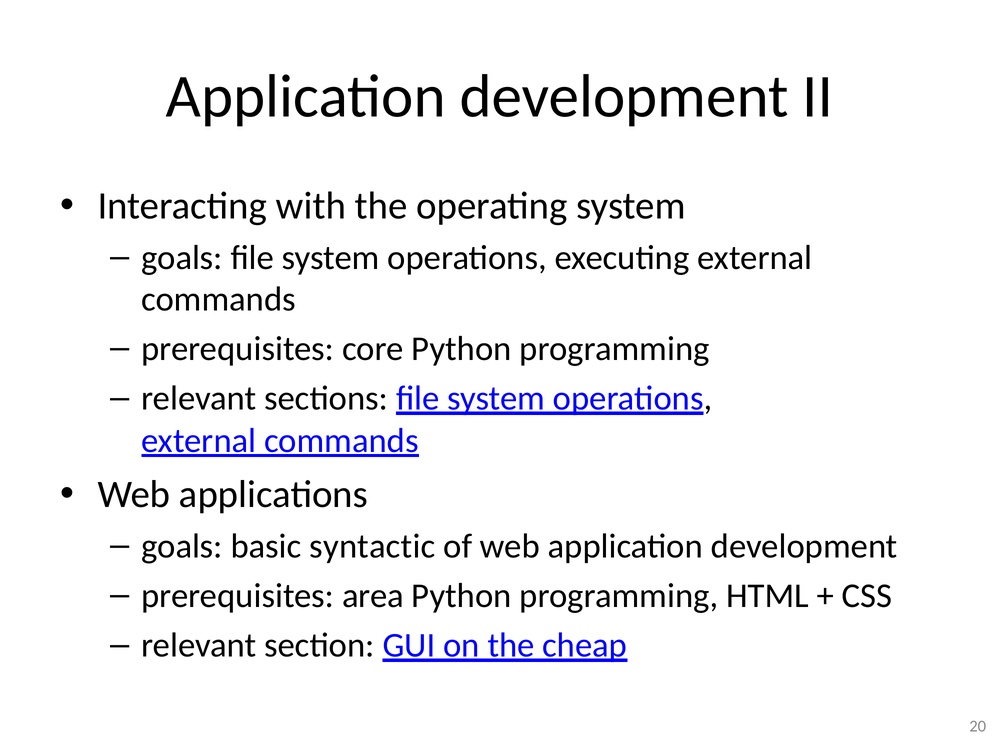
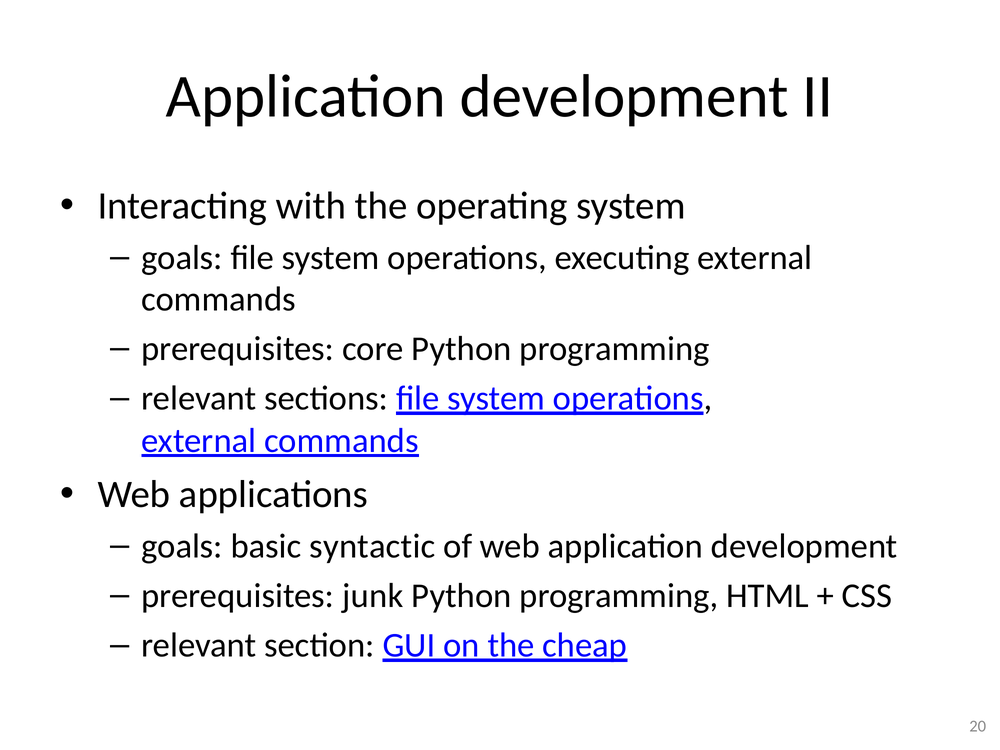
area: area -> junk (373, 596)
